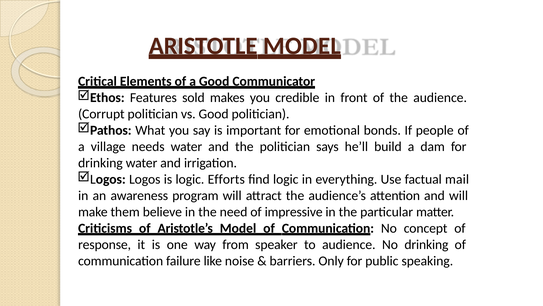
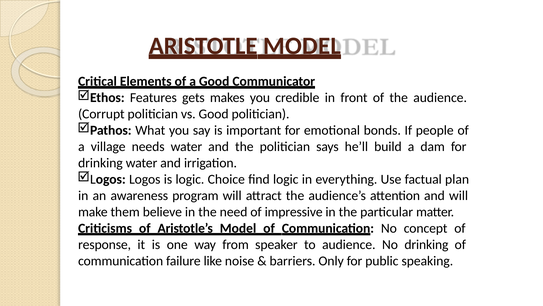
sold: sold -> gets (193, 98)
Efforts: Efforts -> Choice (226, 179)
mail: mail -> plan (457, 179)
